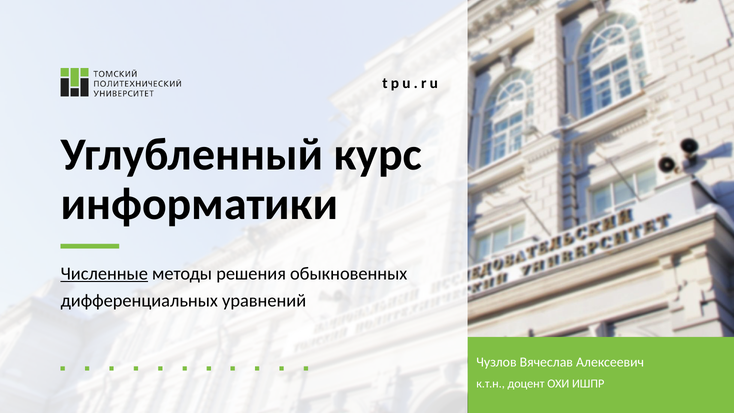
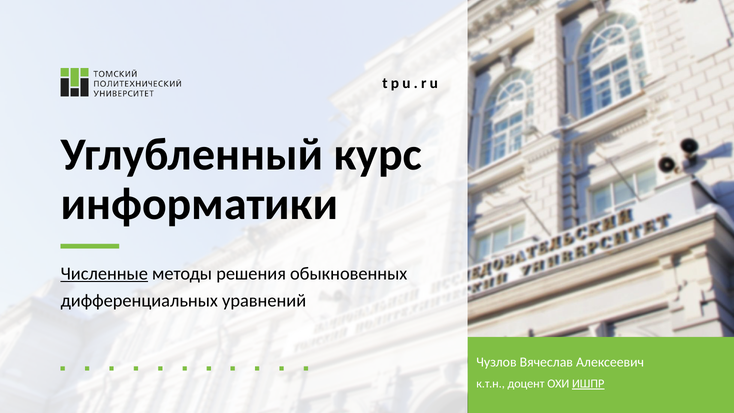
ИШПР underline: none -> present (588, 384)
